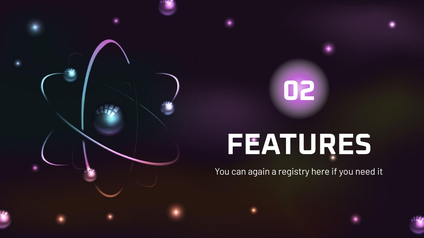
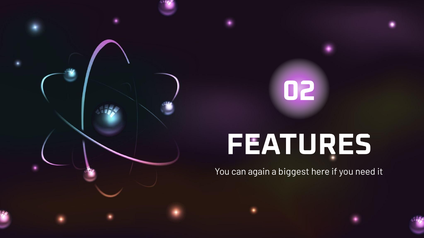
registry: registry -> biggest (294, 172)
